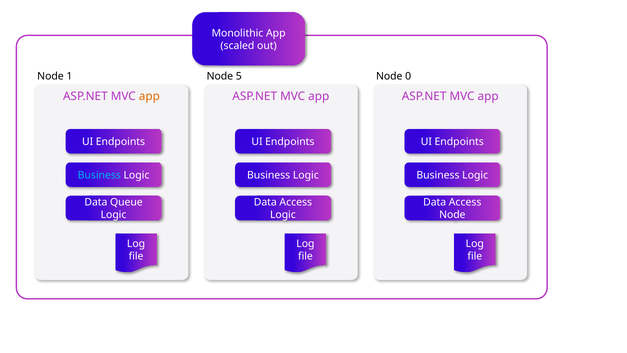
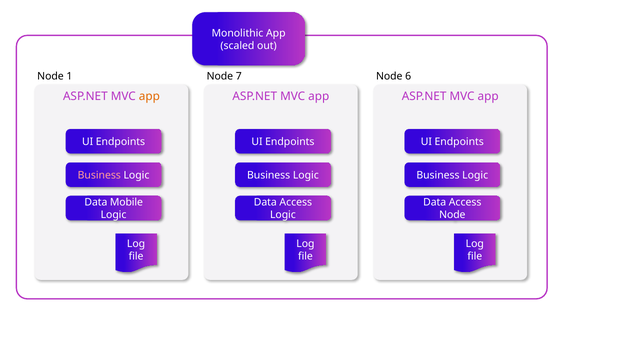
5: 5 -> 7 (239, 76)
0: 0 -> 6 (408, 76)
Business colour: light blue -> pink (99, 175)
Queue: Queue -> Mobile (126, 202)
